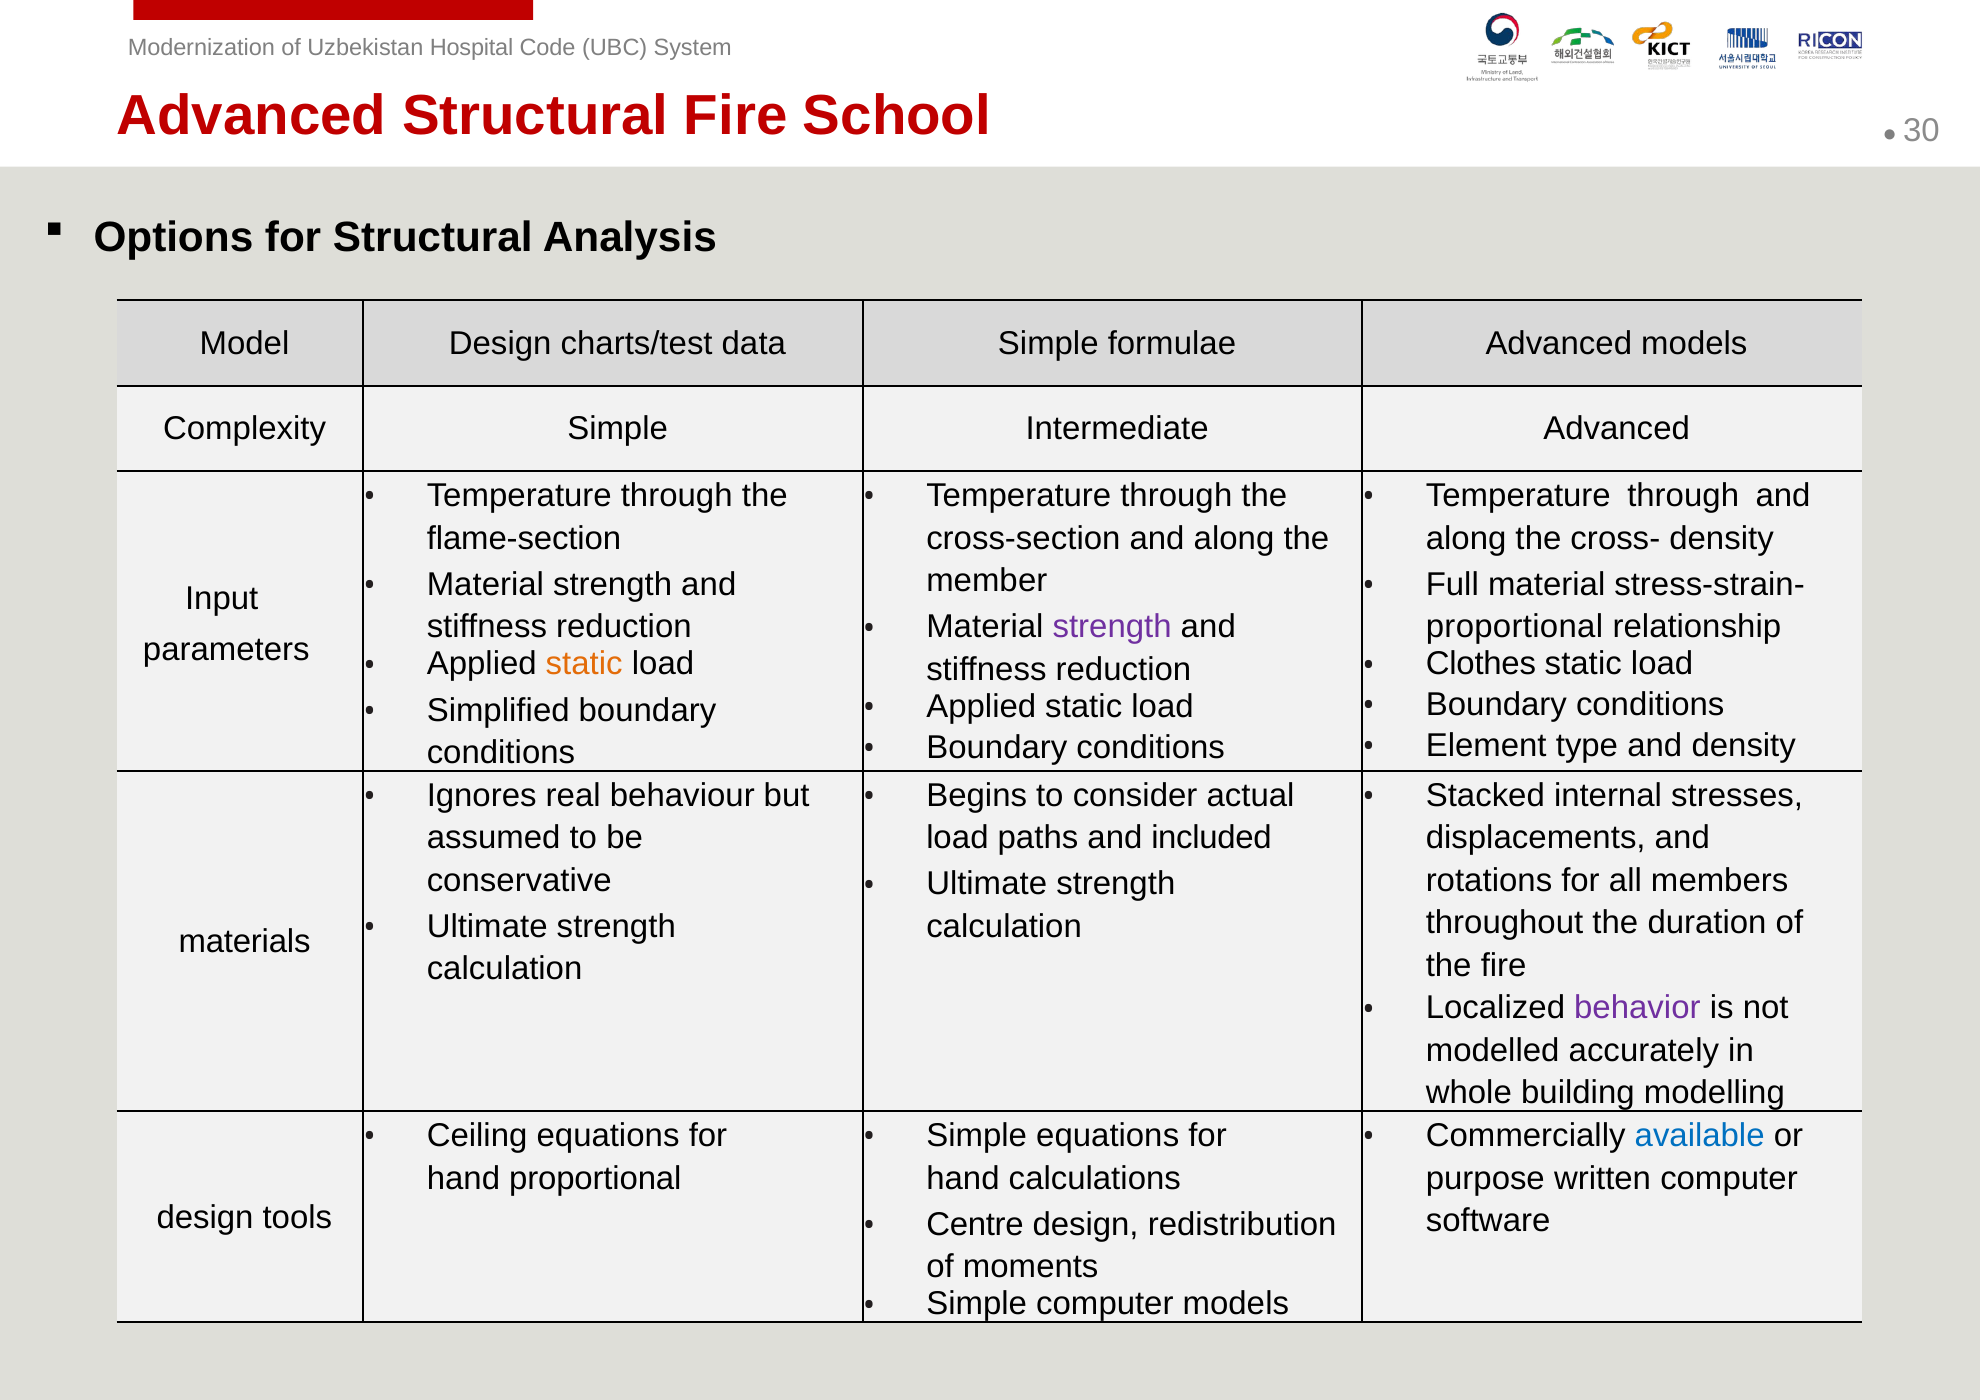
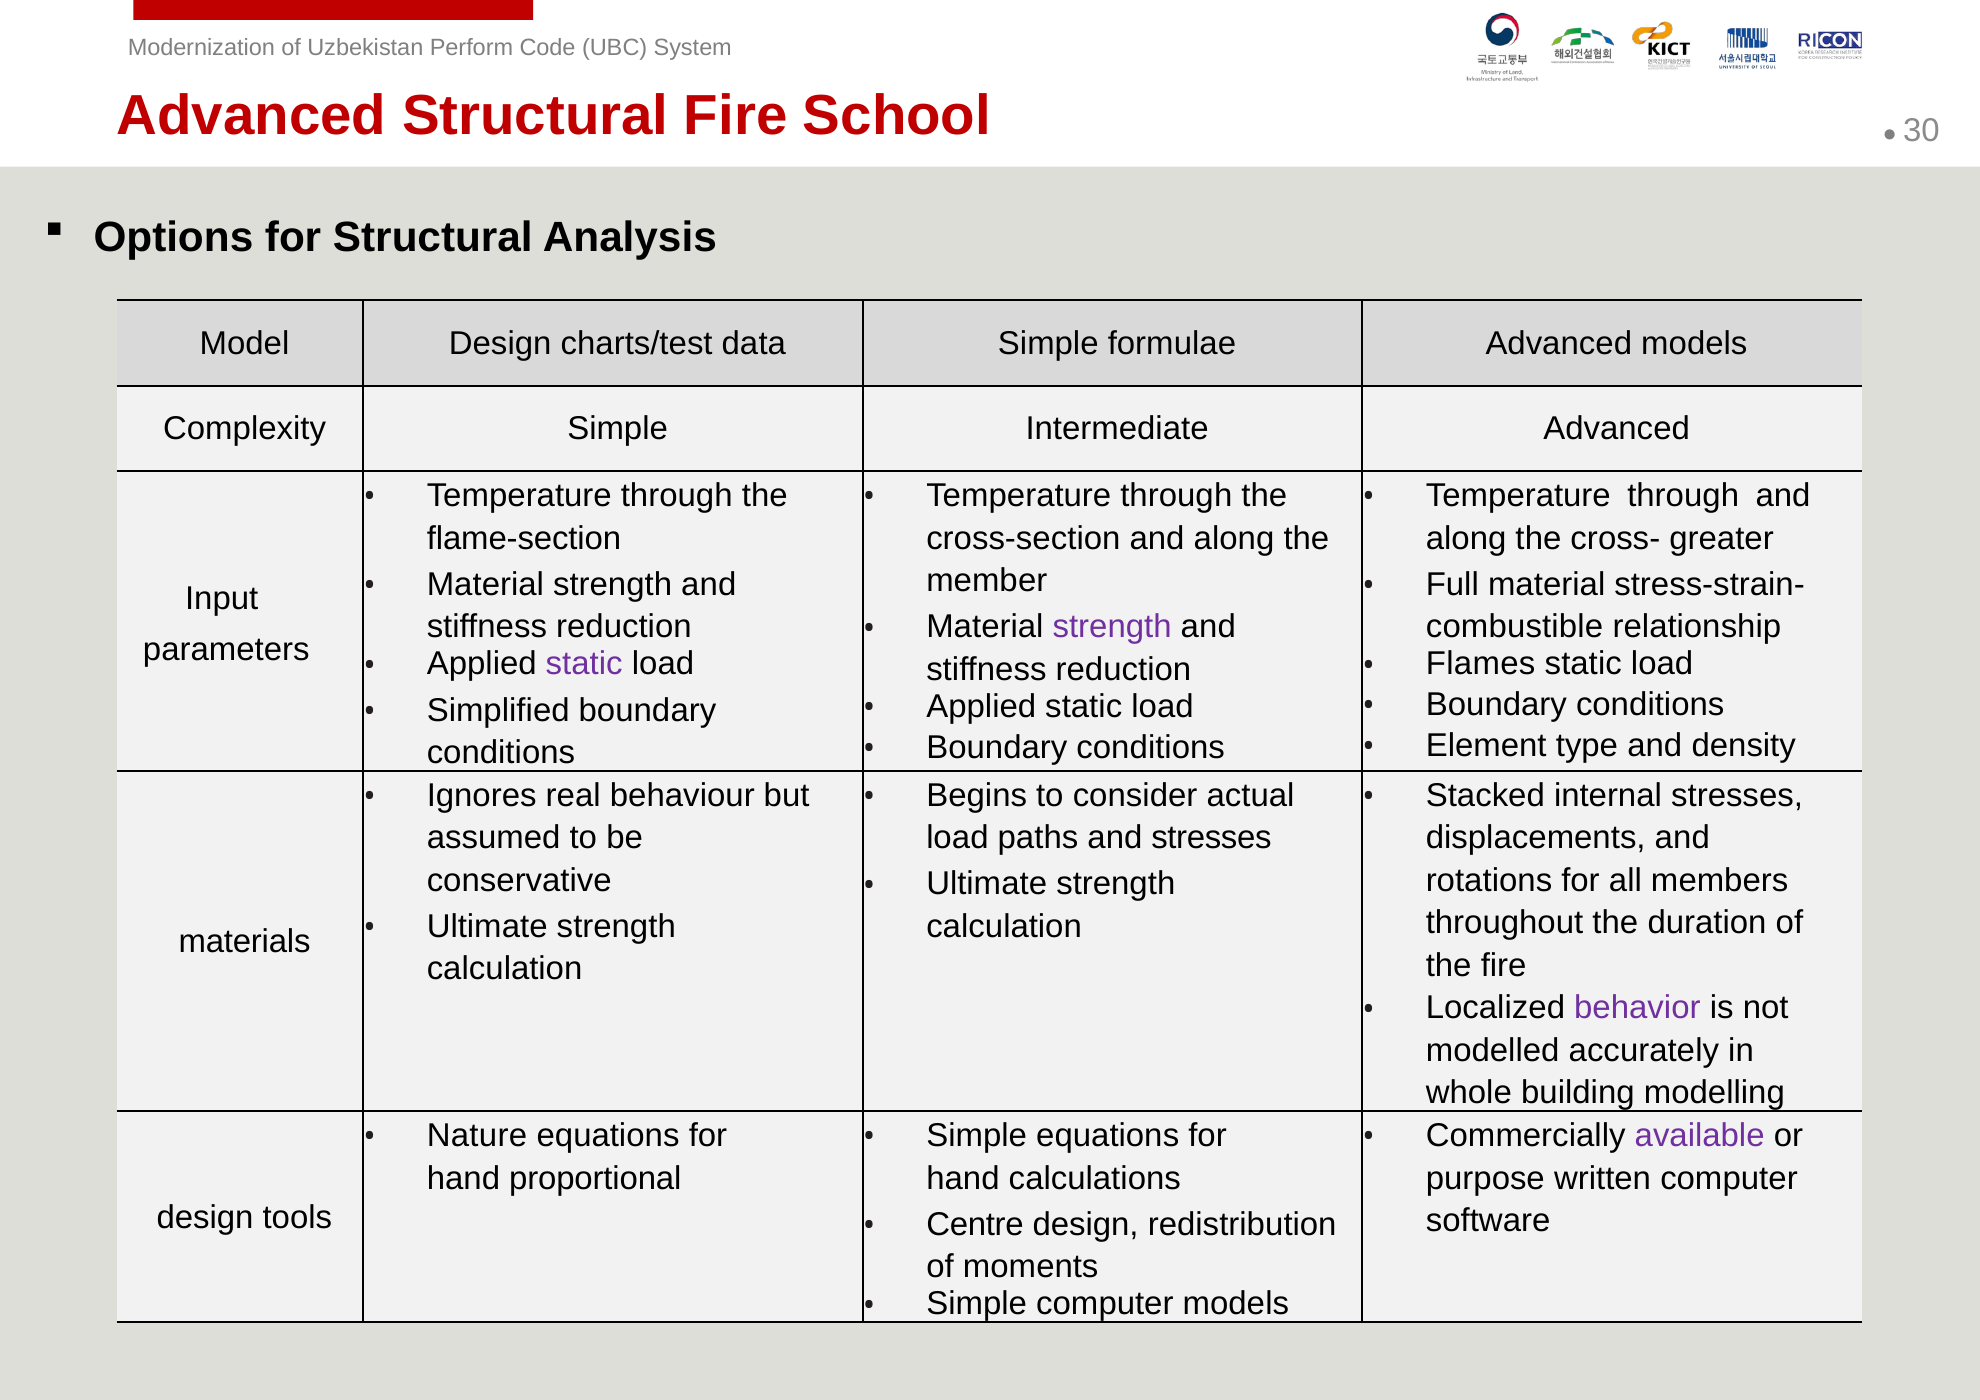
Hospital: Hospital -> Perform (471, 48)
cross- density: density -> greater (1722, 538)
proportional: proportional -> combustible (1515, 627)
static colour: orange -> purple (584, 664)
Clothes: Clothes -> Flames (1481, 664)
and included: included -> stresses (1211, 838)
Ceiling: Ceiling -> Nature (477, 1136)
available colour: blue -> purple (1700, 1136)
